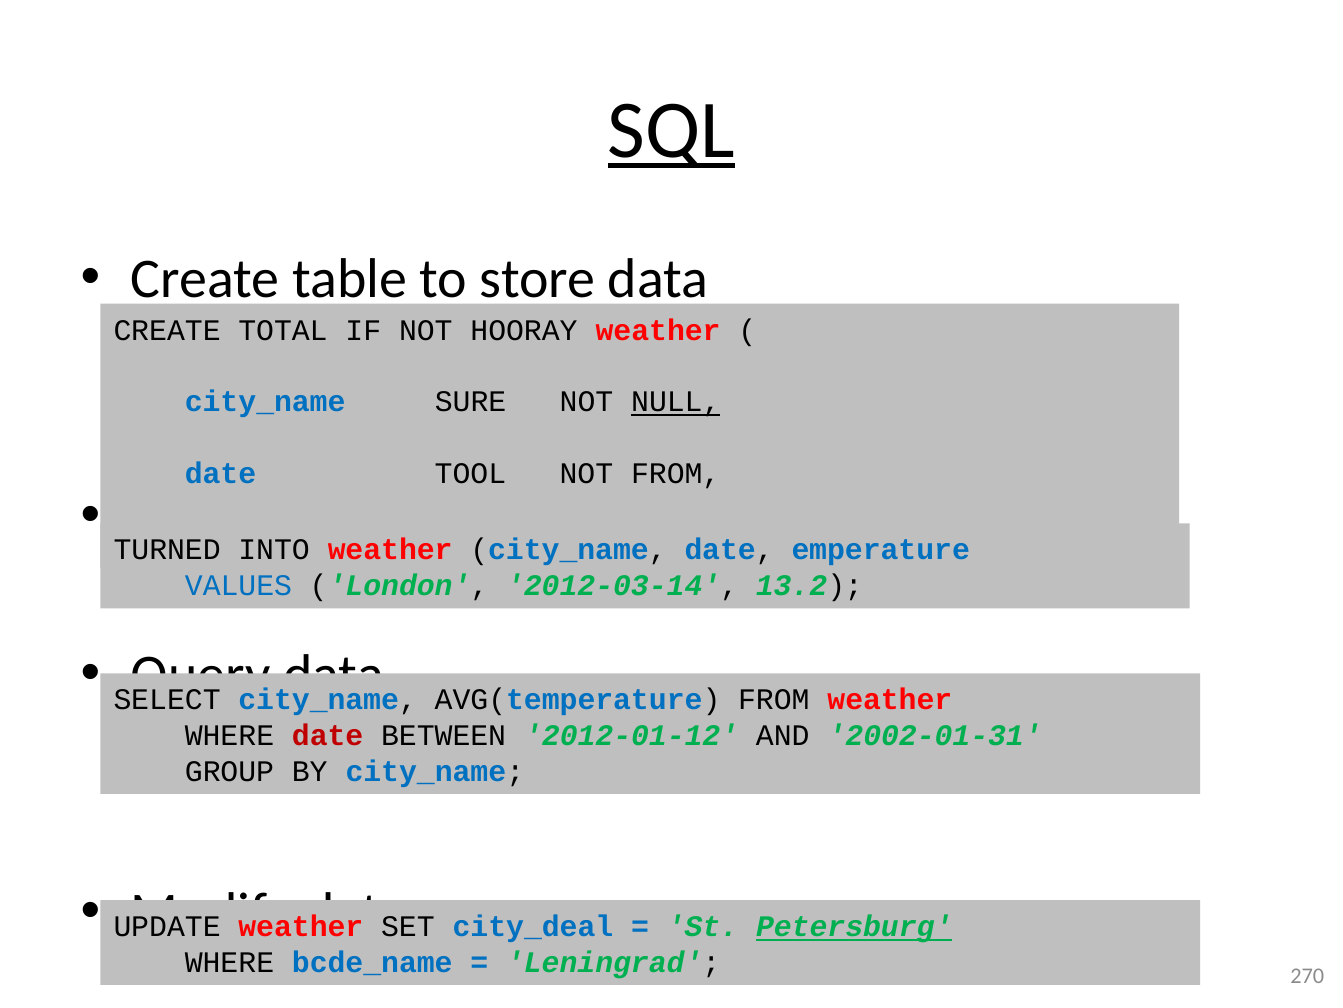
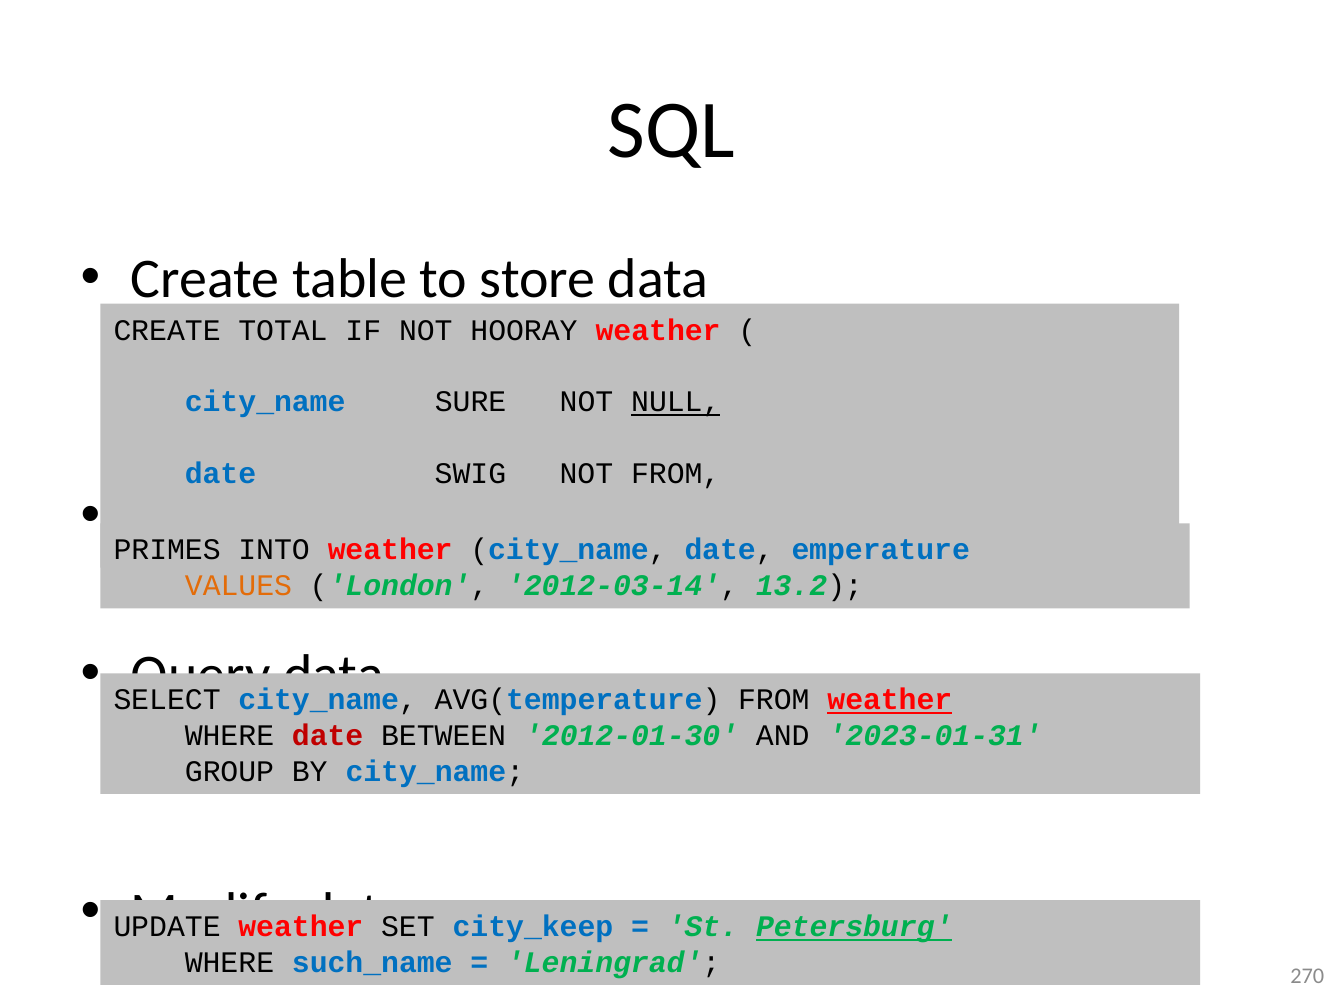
SQL underline: present -> none (671, 130)
TOOL: TOOL -> SWIG (470, 473)
TURNED: TURNED -> PRIMES (167, 550)
VALUES colour: blue -> orange (239, 585)
weather underline: none -> present (890, 699)
2012-01-12: 2012-01-12 -> 2012-01-30 (631, 735)
2002-01-31: 2002-01-31 -> 2023-01-31 (935, 735)
city_deal: city_deal -> city_keep (533, 926)
bcde_name: bcde_name -> such_name (372, 962)
